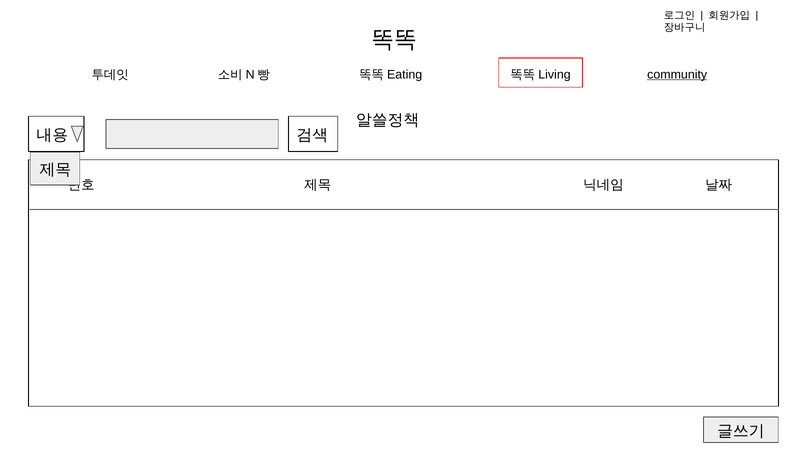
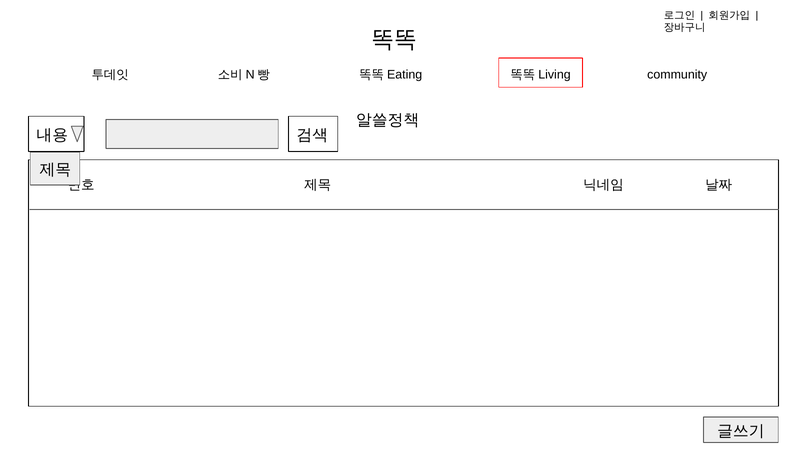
community underline: present -> none (677, 74)
